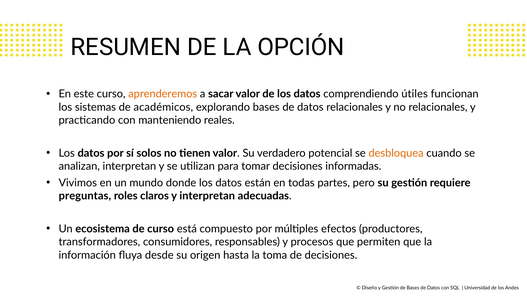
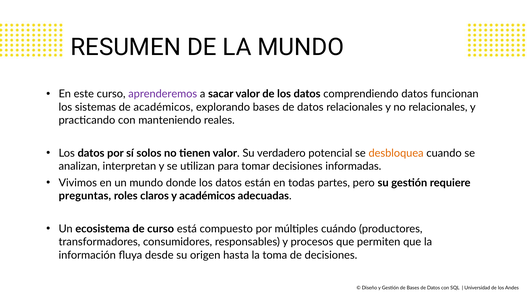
LA OPCIÓN: OPCIÓN -> MUNDO (301, 47)
aprenderemos colour: orange -> purple (163, 94)
comprendiendo útiles: útiles -> datos (415, 94)
y interpretan: interpretan -> académicos (207, 196)
efectos: efectos -> cuándo (339, 229)
